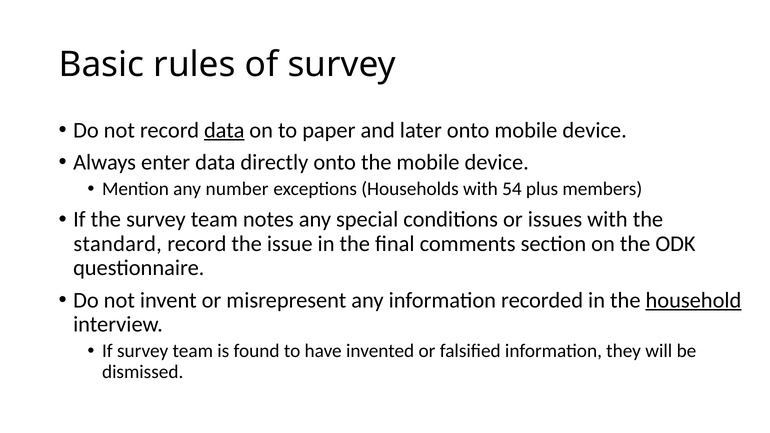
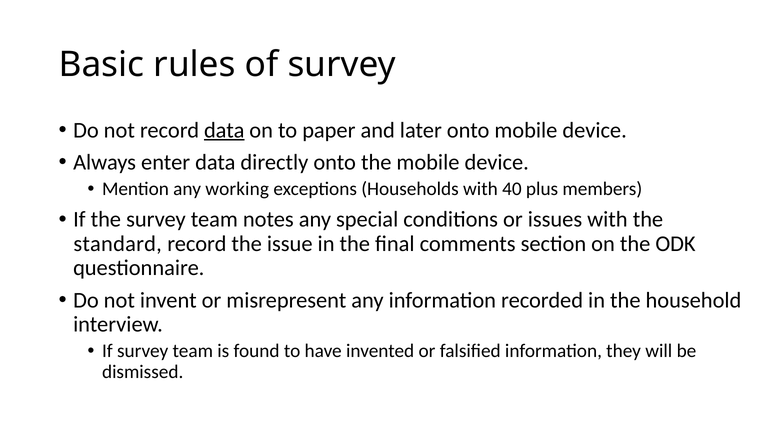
number: number -> working (237, 189)
54: 54 -> 40 (512, 189)
household underline: present -> none (693, 300)
